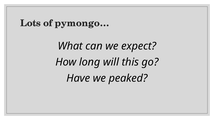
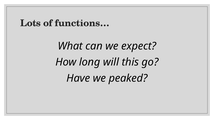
pymongo…: pymongo… -> functions… (82, 23)
